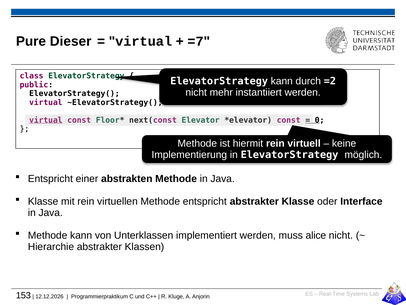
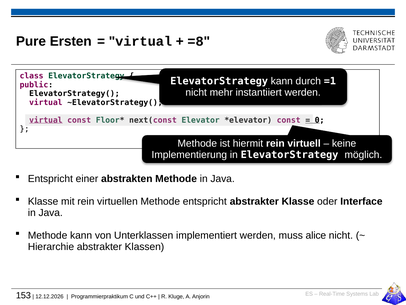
Dieser: Dieser -> Ersten (71, 41)
=7: =7 -> =8 (196, 41)
=2: =2 -> =1 (330, 81)
